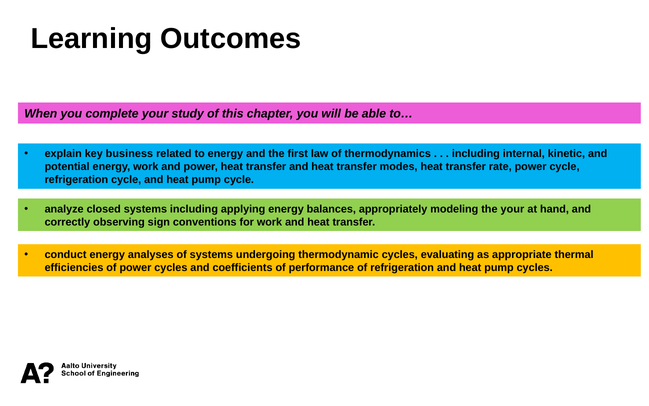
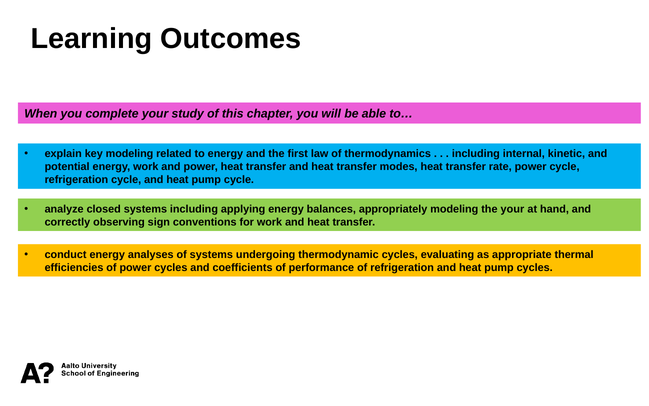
key business: business -> modeling (129, 154)
